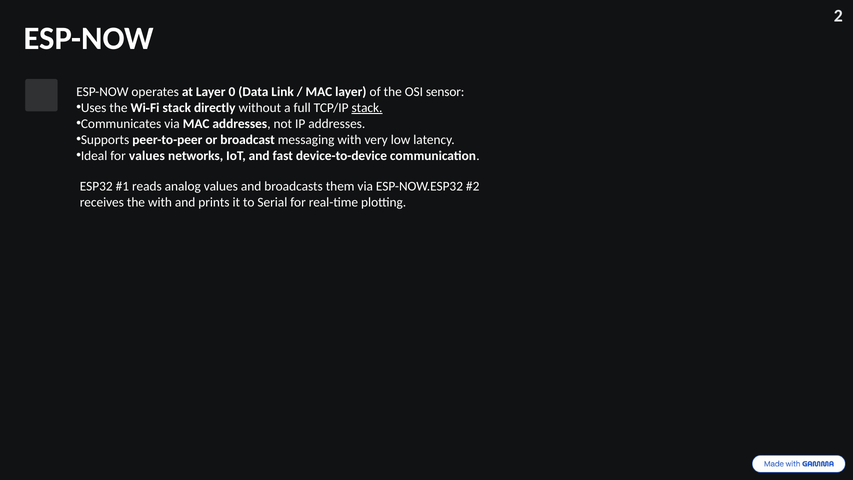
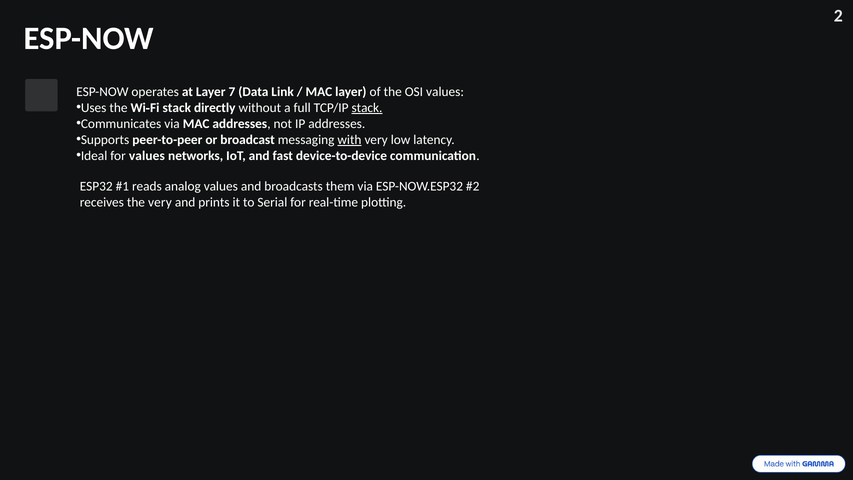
0: 0 -> 7 (232, 92)
OSI sensor: sensor -> values (445, 92)
with underline: none -> present (349, 140)
the with: with -> very (160, 202)
